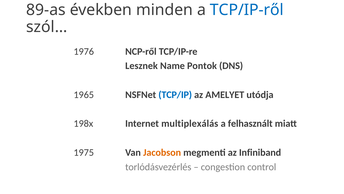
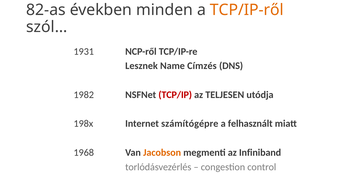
89-as: 89-as -> 82-as (46, 10)
TCP/IP-ről colour: blue -> orange (247, 10)
1976: 1976 -> 1931 (84, 51)
Pontok: Pontok -> Címzés (202, 66)
1965: 1965 -> 1982 (84, 95)
TCP/IP colour: blue -> red (175, 95)
AMELYET: AMELYET -> TELJESEN (225, 95)
multiplexálás: multiplexálás -> számítógépre (190, 123)
1975: 1975 -> 1968 (84, 152)
